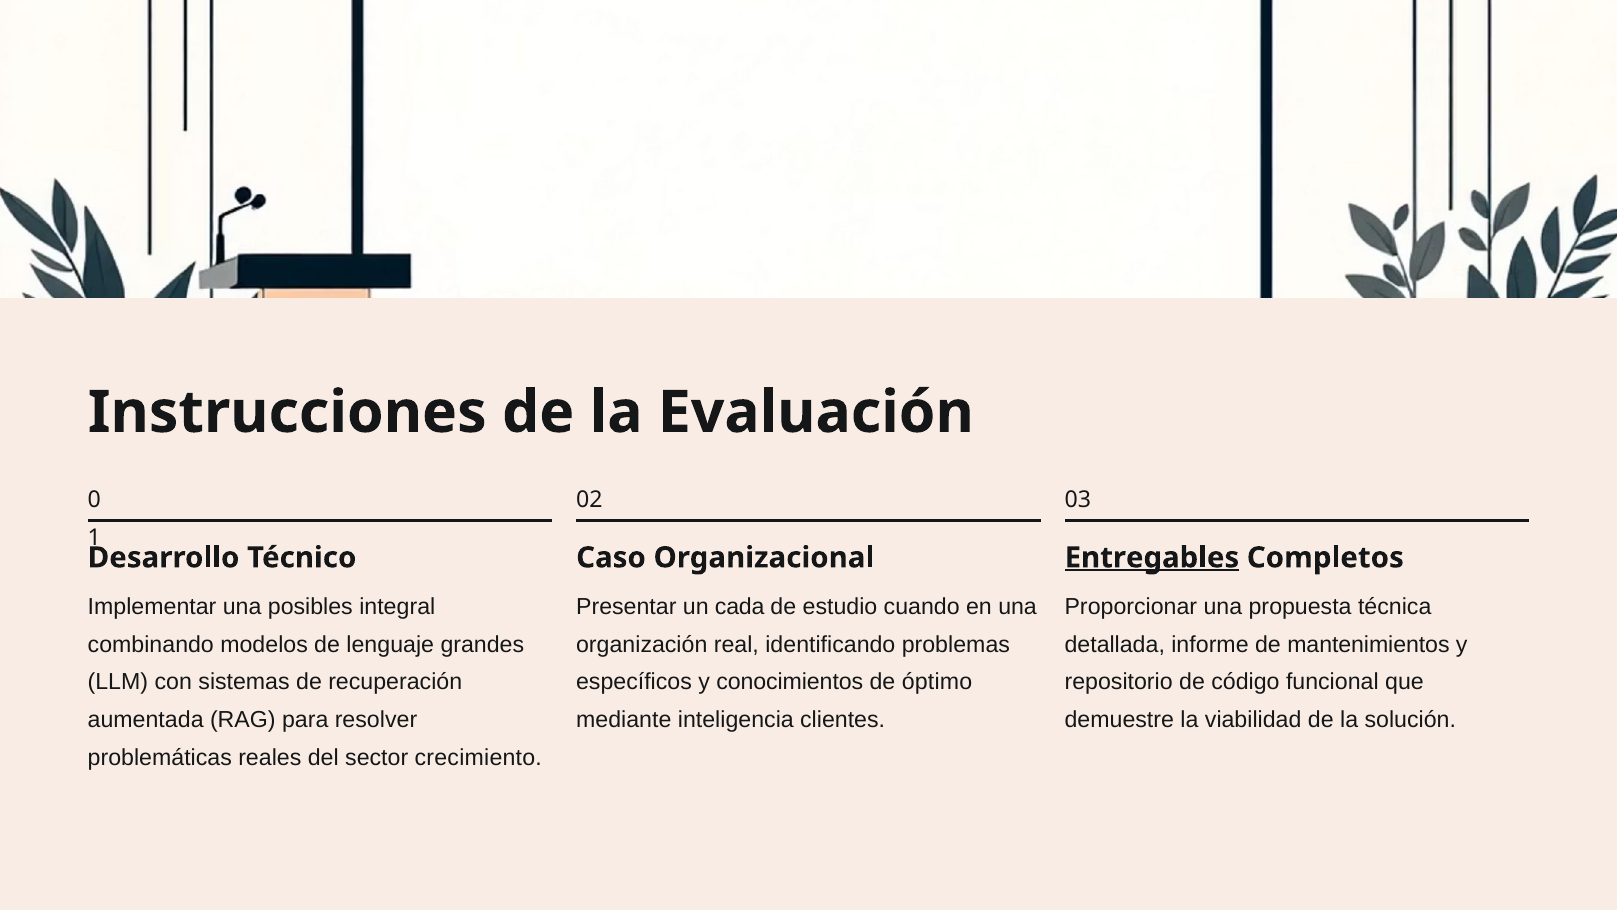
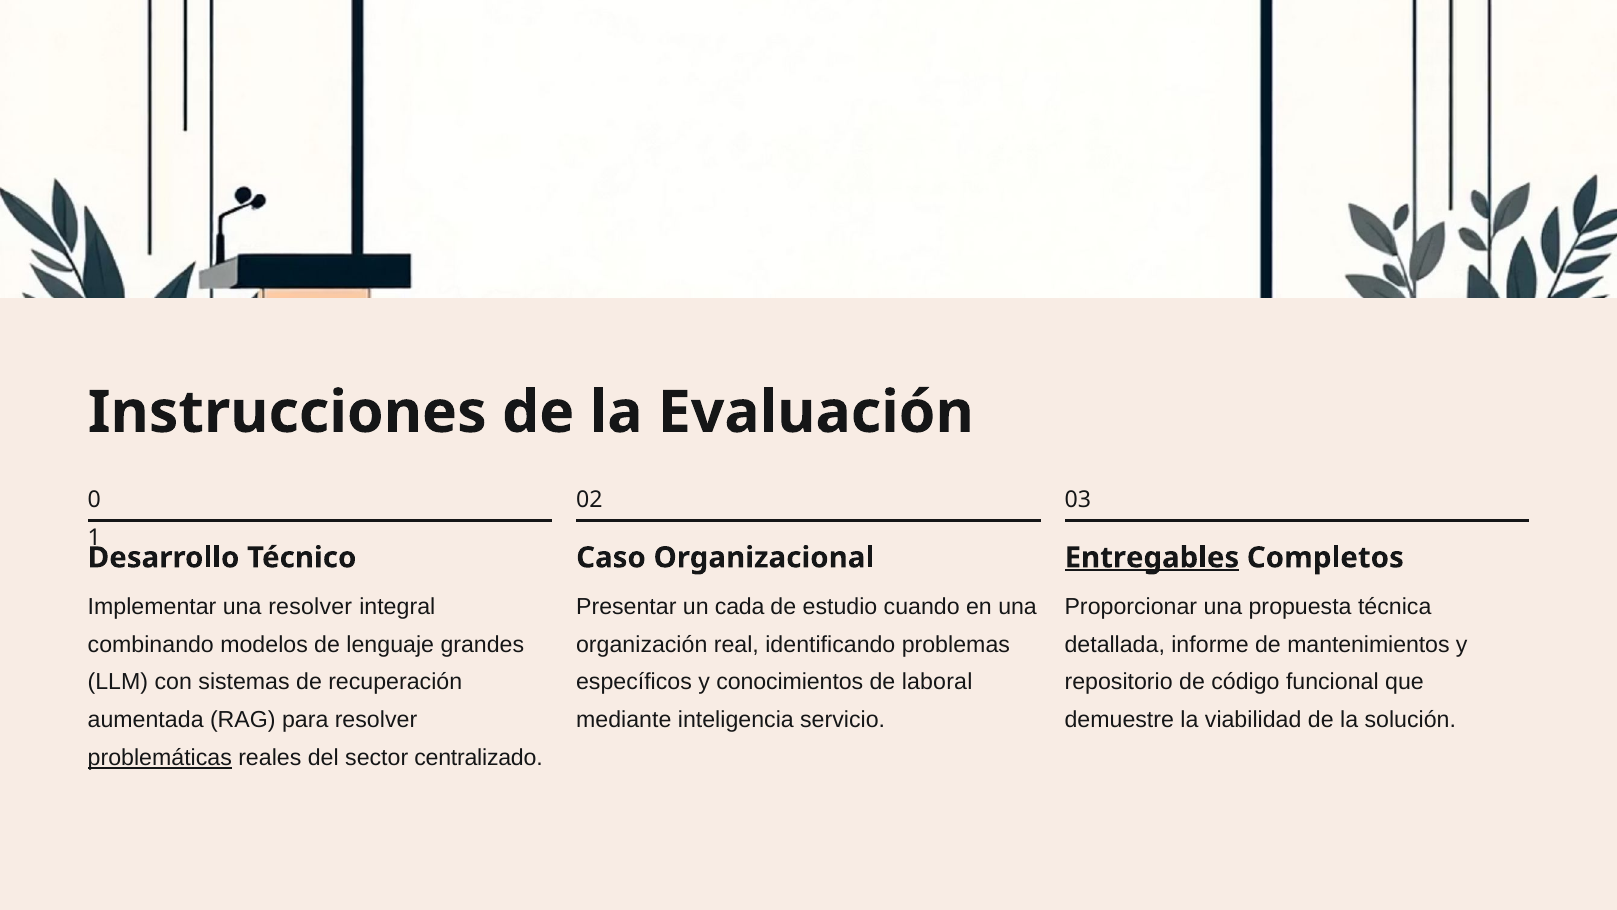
una posibles: posibles -> resolver (310, 606)
óptimo: óptimo -> laboral (937, 682)
clientes: clientes -> servicio (843, 720)
problemáticas underline: none -> present (160, 758)
crecimiento: crecimiento -> centralizado (478, 758)
